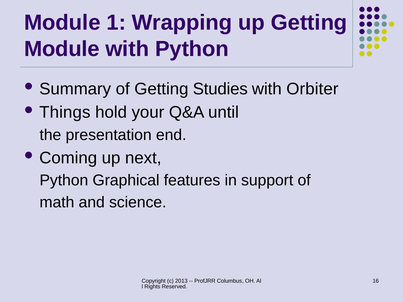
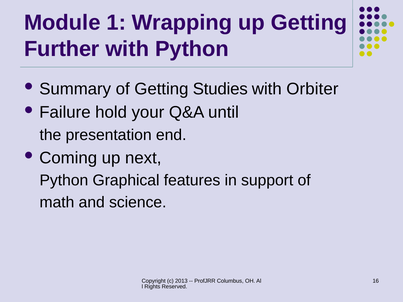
Module: Module -> Further (62, 49)
Things: Things -> Failure (65, 113)
